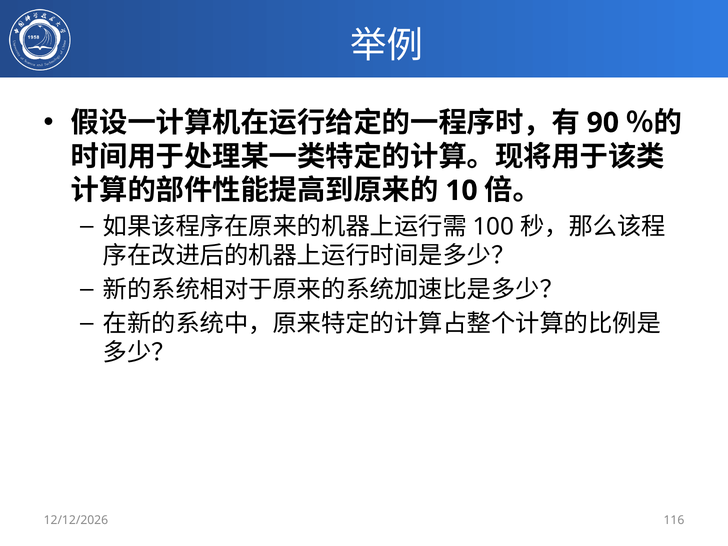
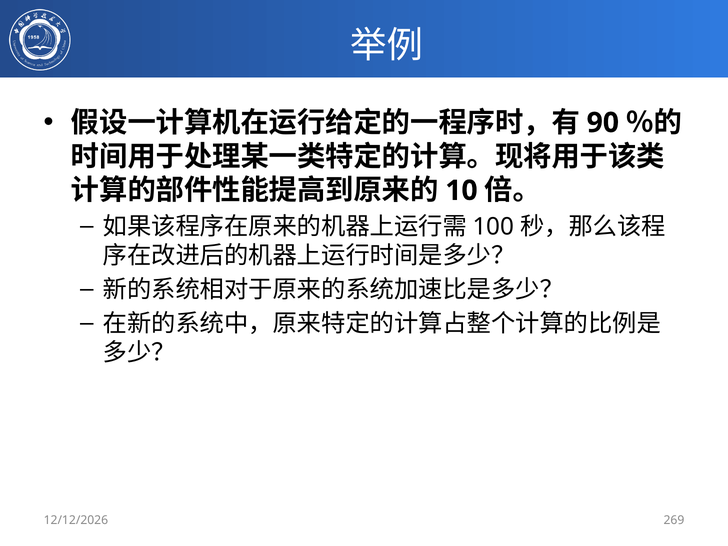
116: 116 -> 269 (674, 520)
